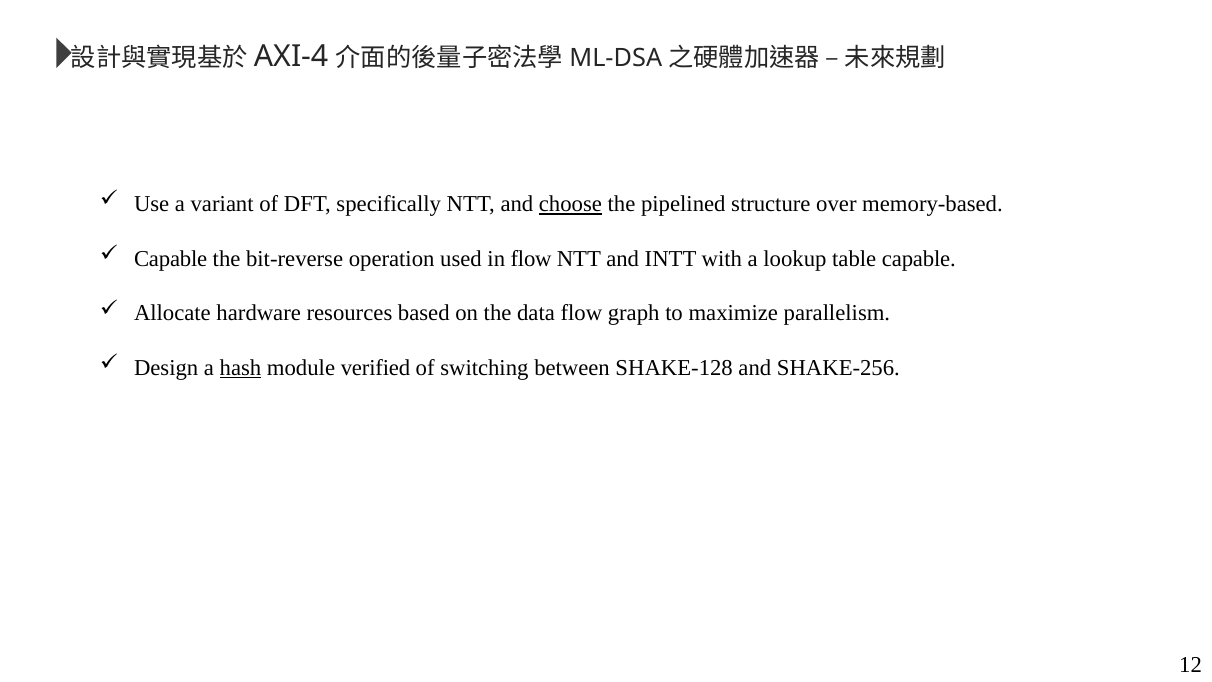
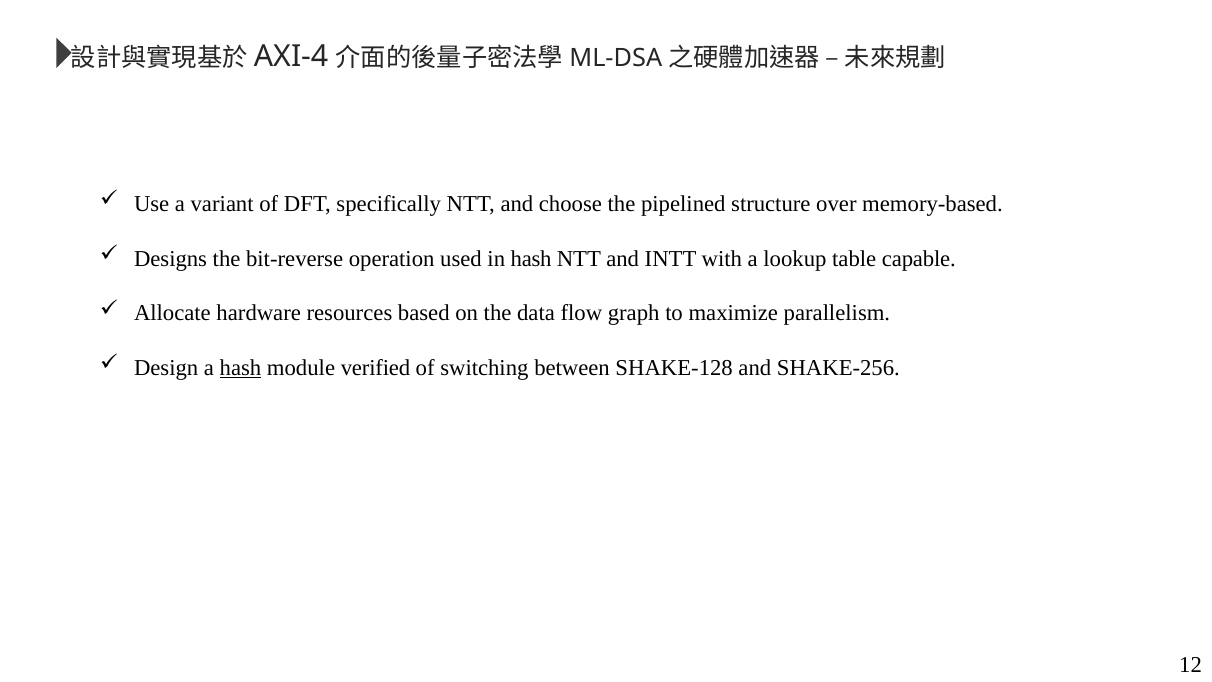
choose underline: present -> none (570, 204)
Capable: Capable -> Designs (171, 259)
in flow: flow -> hash (531, 259)
